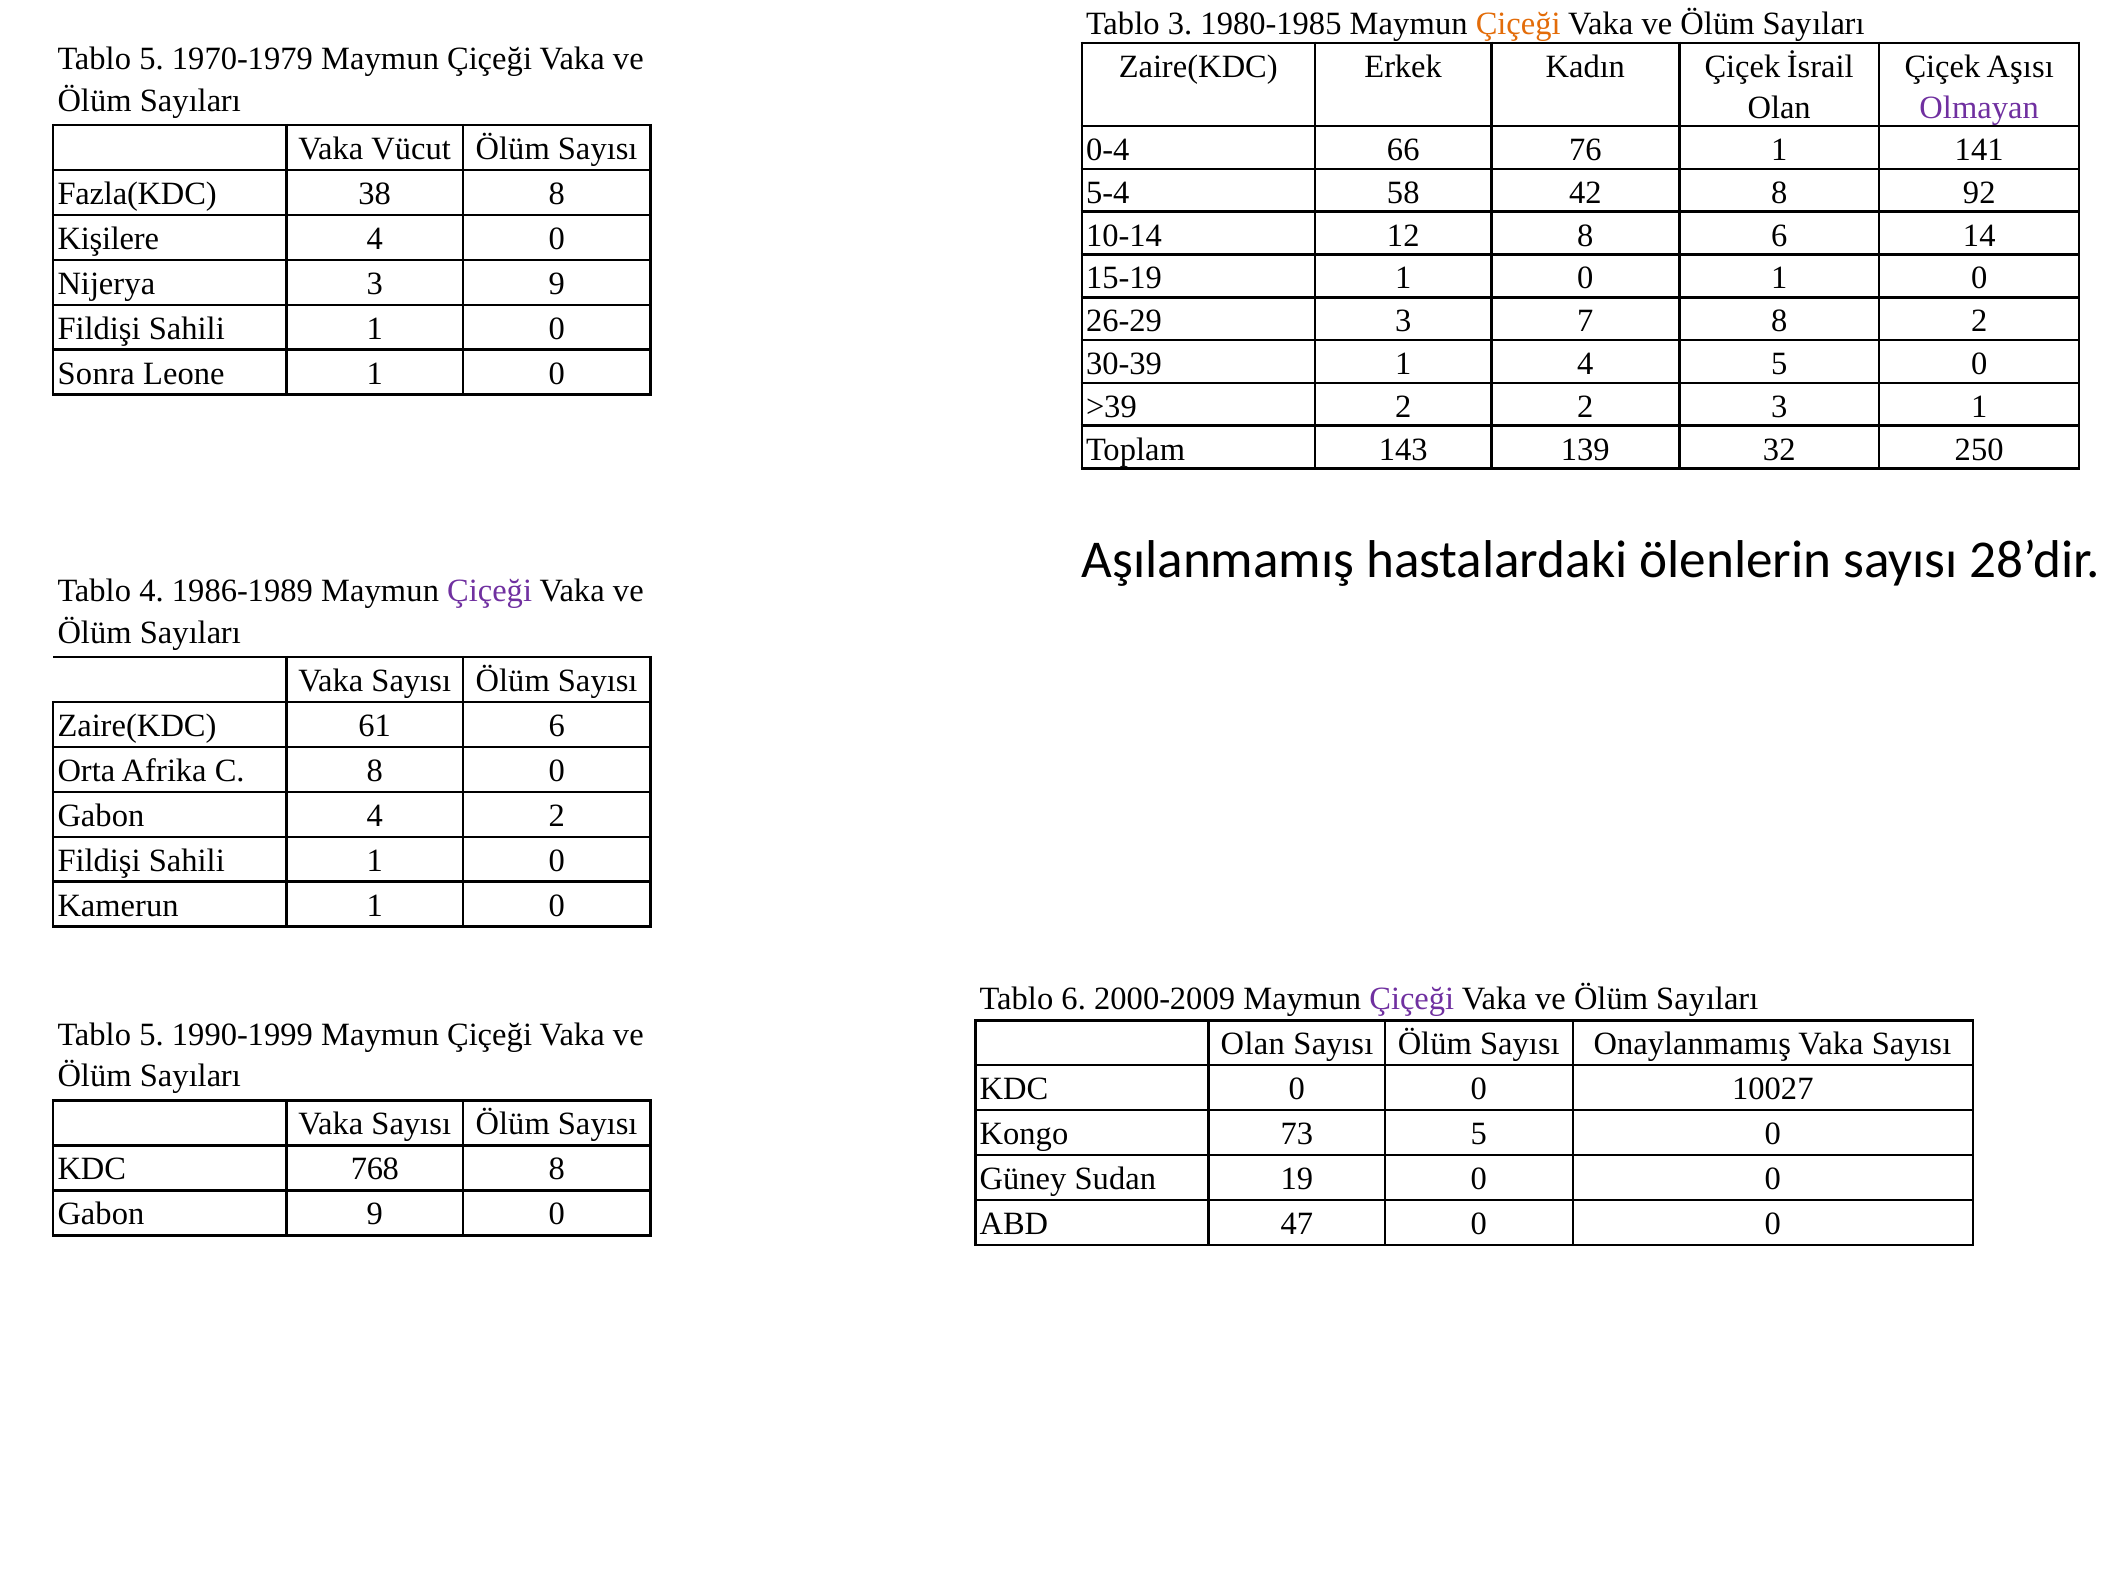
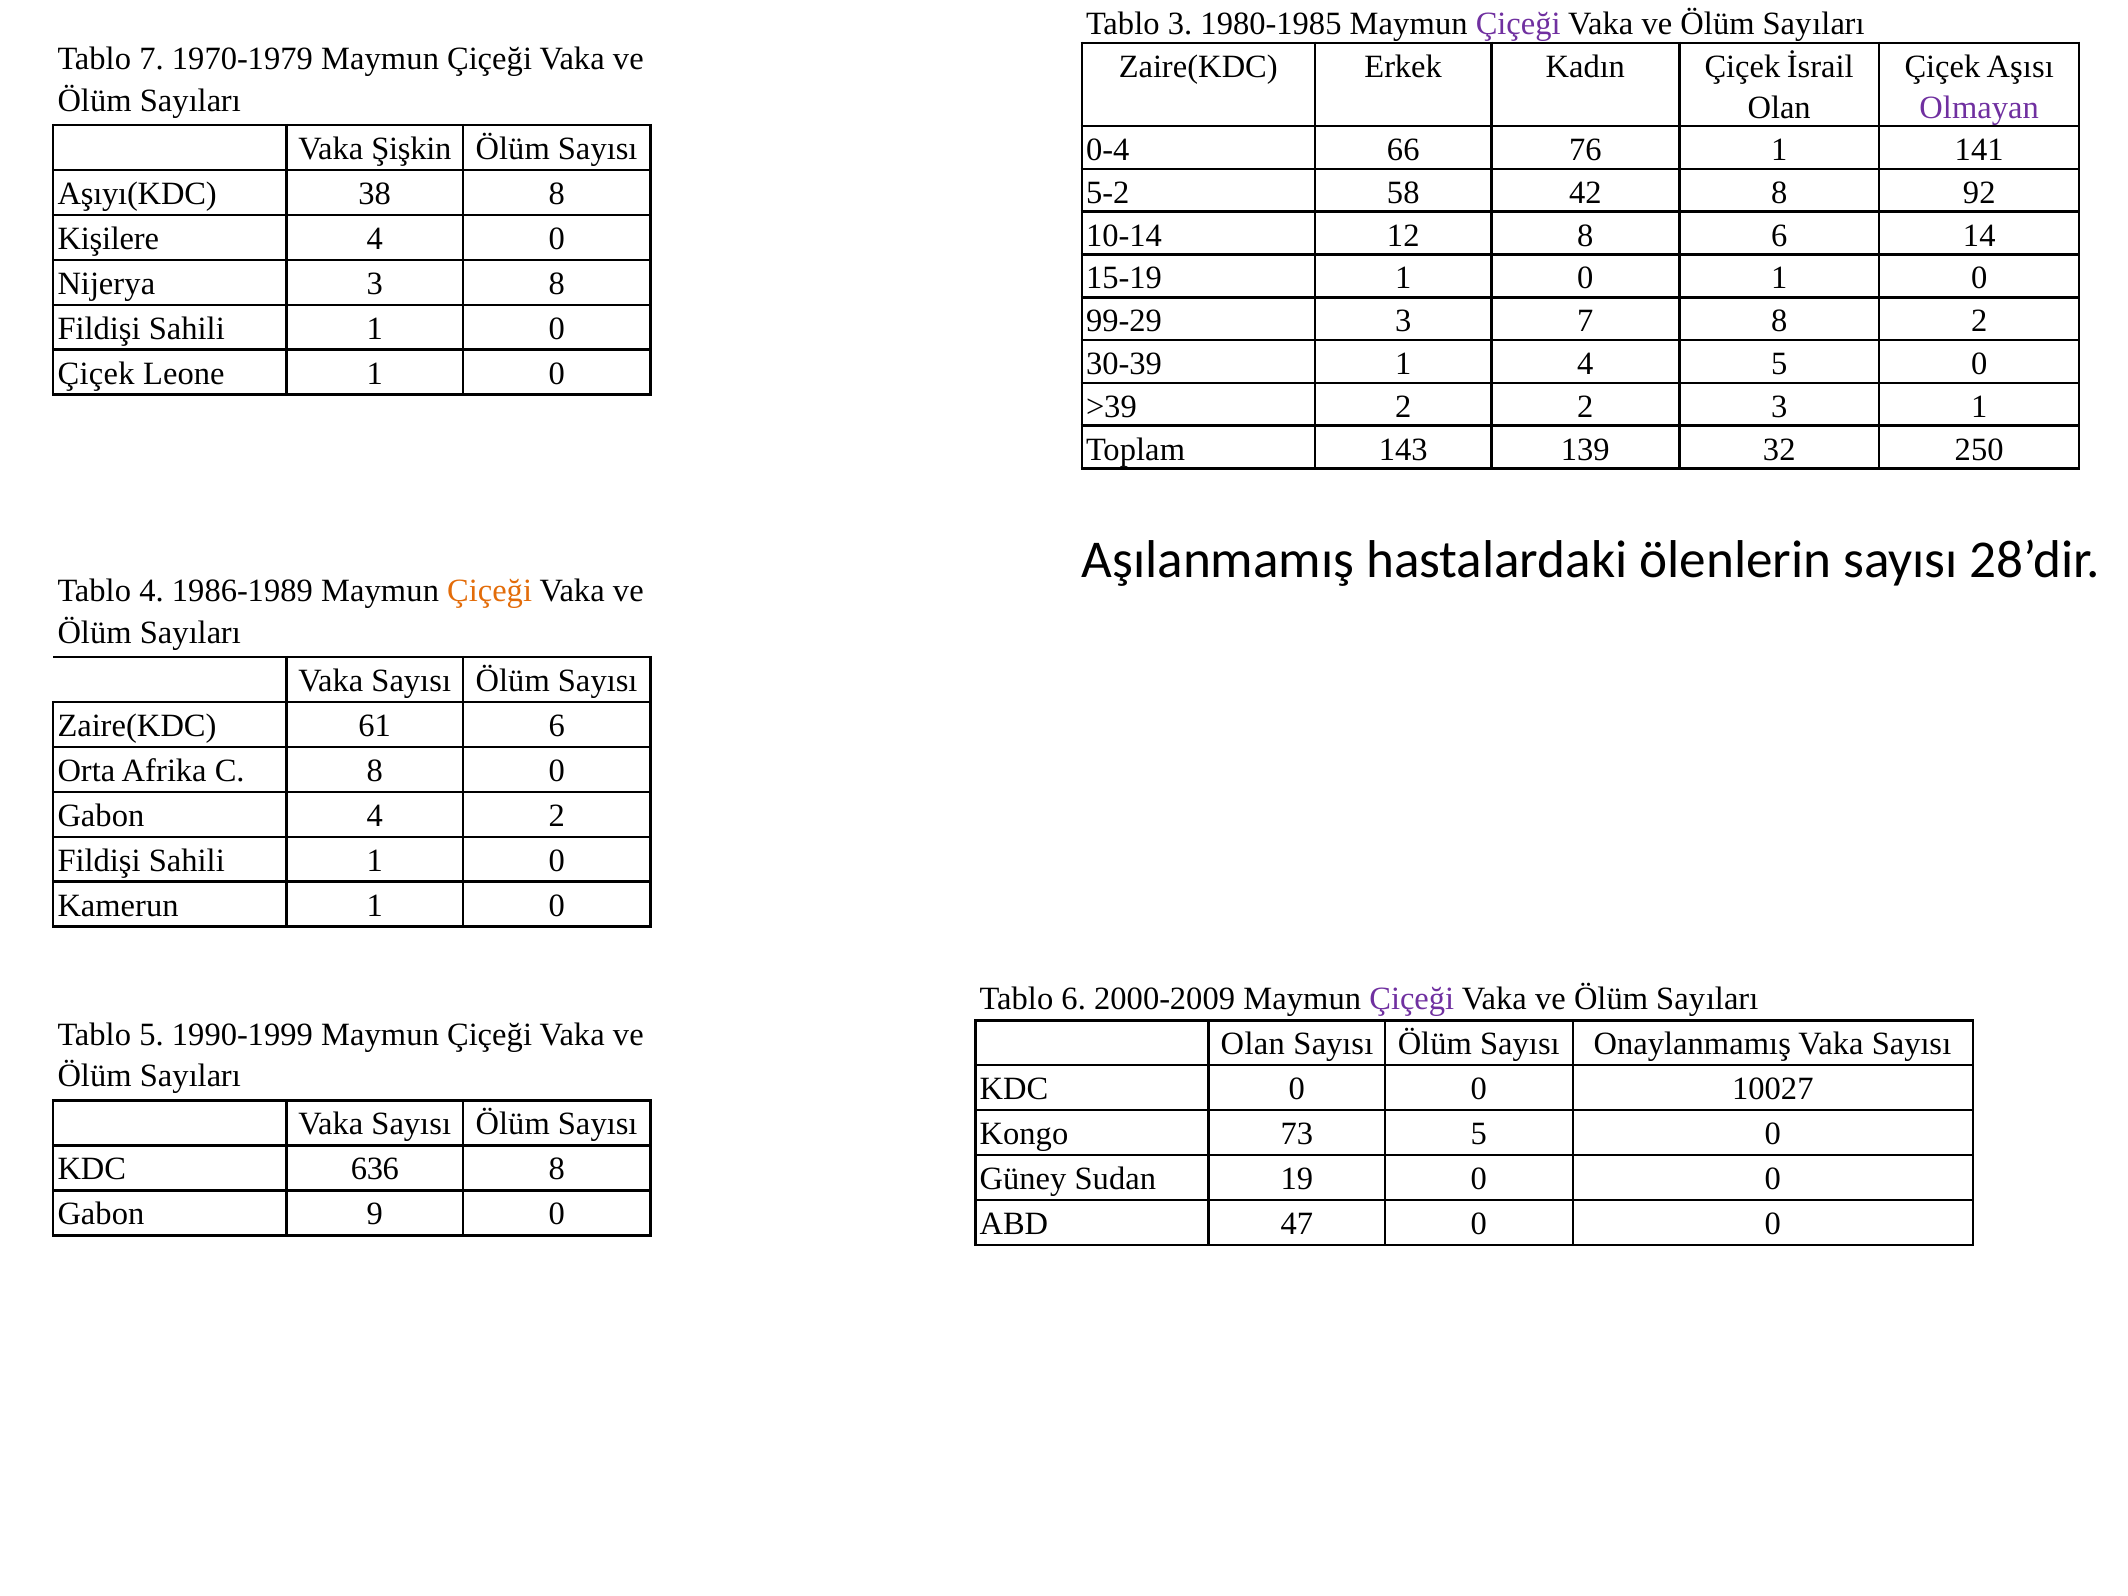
Çiçeği colour: orange -> purple (1518, 24)
5: 5 -> 7 (152, 59)
Vücut: Vücut -> Şişkin (411, 149)
5-4: 5-4 -> 5-2 (1108, 193)
Fazla(KDC: Fazla(KDC -> Aşıyı(KDC (137, 194)
3 9: 9 -> 8 (557, 284)
26-29: 26-29 -> 99-29 (1124, 321)
Sonra: Sonra -> Çiçek (96, 373)
Çiçeği colour: purple -> orange (490, 591)
768: 768 -> 636 (375, 1169)
